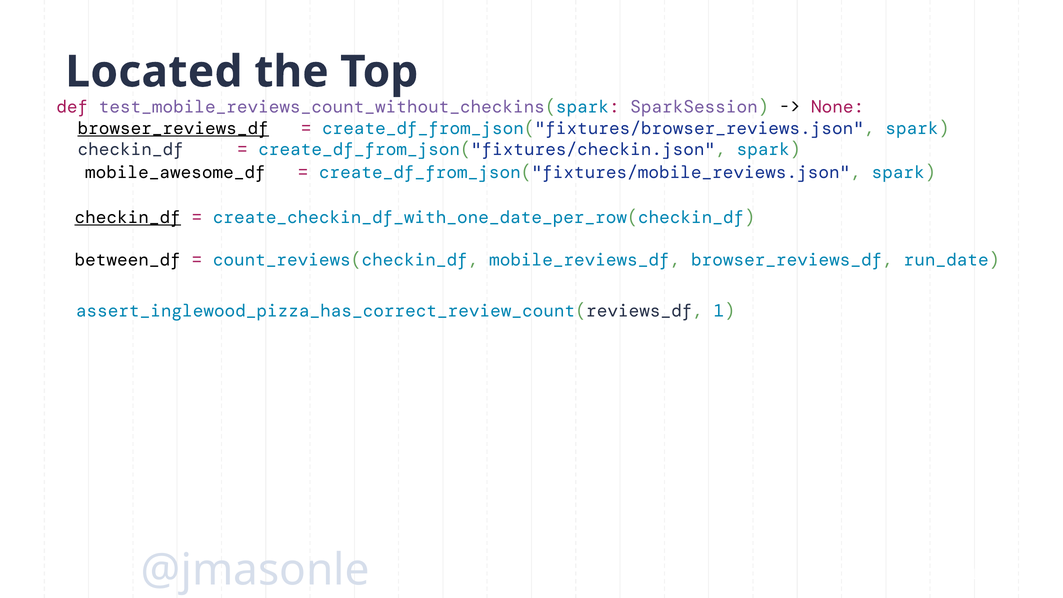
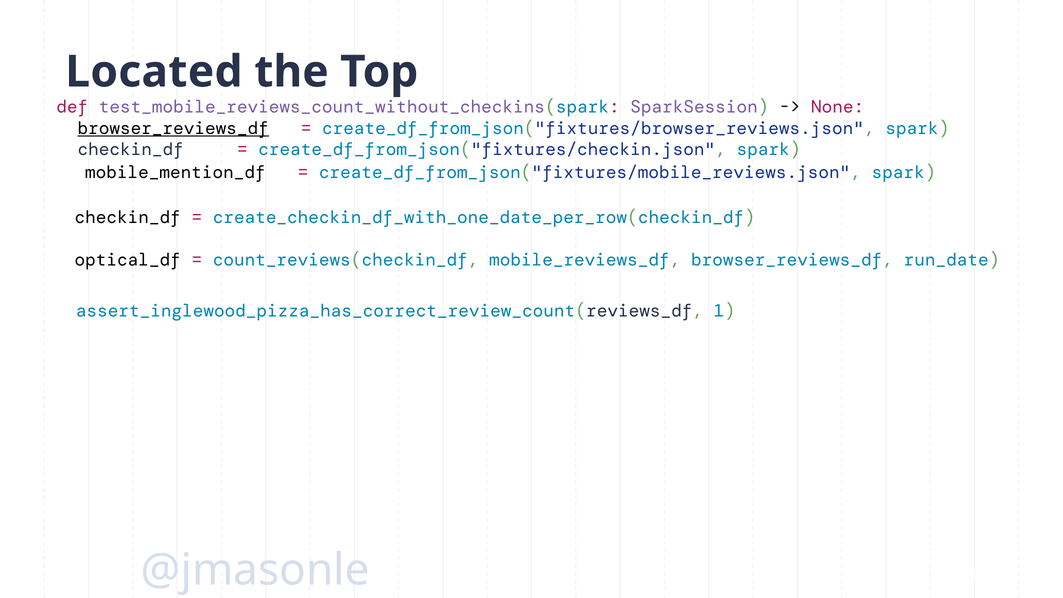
mobile_awesome_df: mobile_awesome_df -> mobile_mention_df (175, 172)
checkin_df underline: present -> none (128, 217)
between_df: between_df -> optical_df (128, 260)
